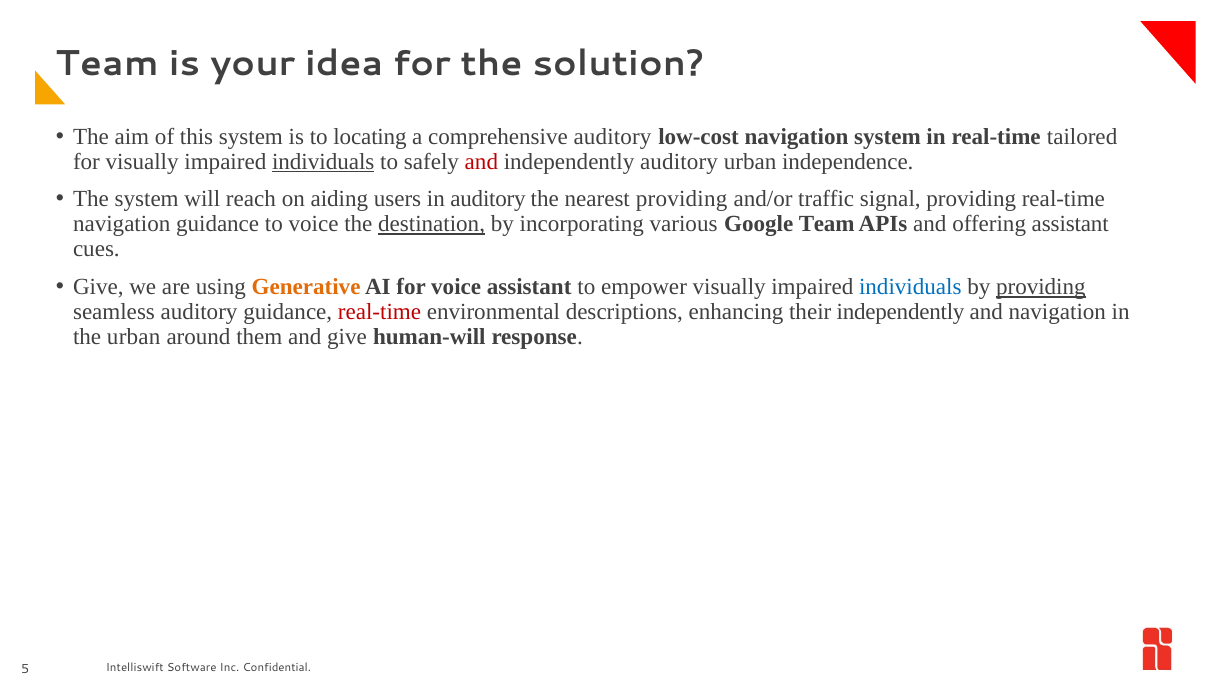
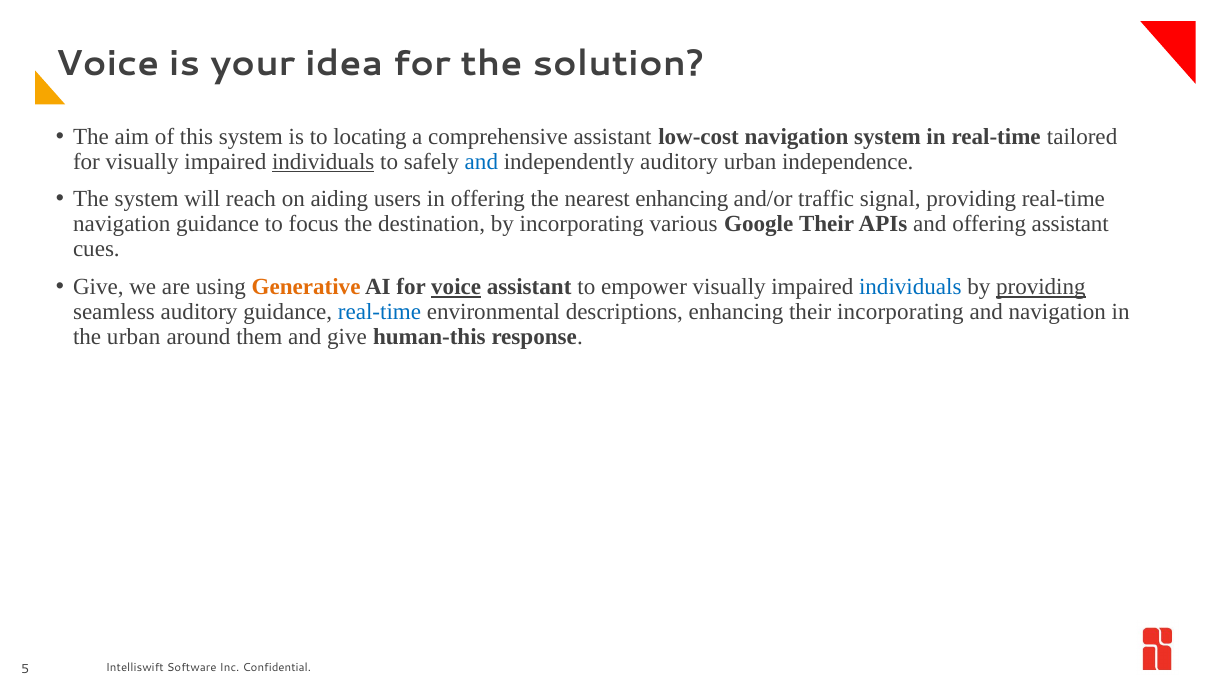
Team: Team -> Voice (107, 64)
comprehensive auditory: auditory -> assistant (613, 136)
and colour: red -> blue (481, 161)
in auditory: auditory -> offering (488, 199)
nearest providing: providing -> enhancing (682, 199)
to voice: voice -> focus (314, 224)
destination underline: present -> none (432, 224)
Google Team: Team -> Their (827, 224)
voice underline: none -> present (456, 287)
real-time colour: red -> blue (380, 312)
their independently: independently -> incorporating (900, 312)
human-will: human-will -> human-this (429, 337)
